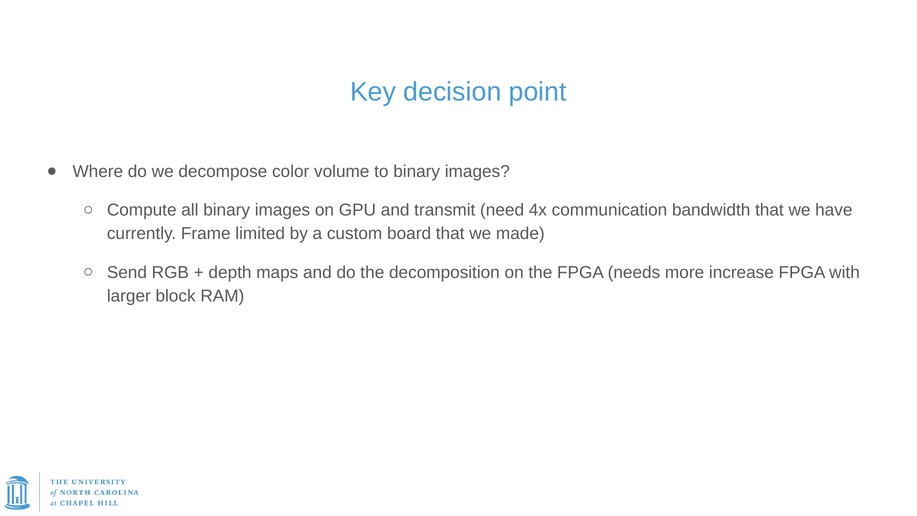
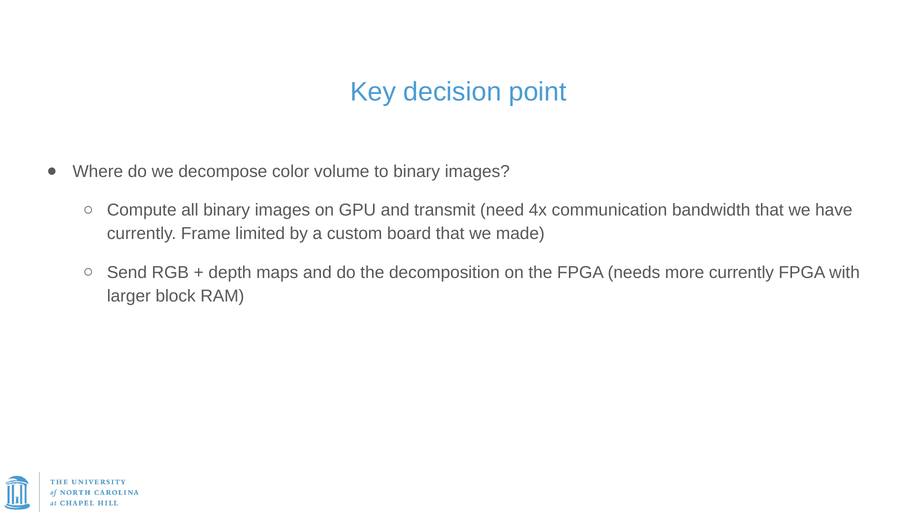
more increase: increase -> currently (741, 272)
